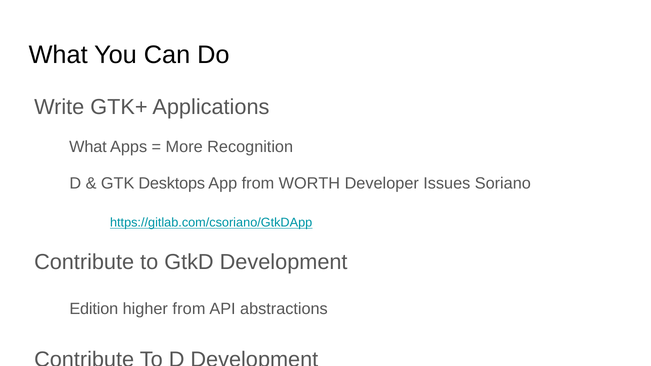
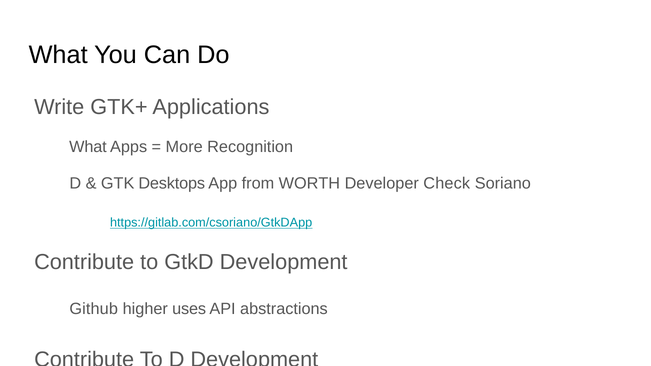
Issues: Issues -> Check (447, 184)
Edition: Edition -> Github (94, 309)
higher from: from -> uses (189, 309)
